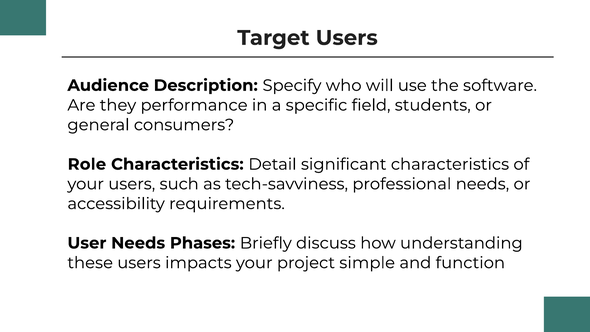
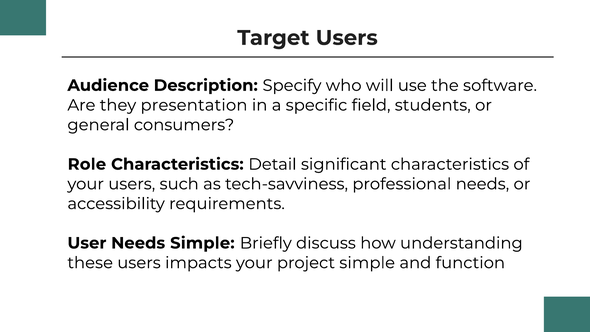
performance: performance -> presentation (194, 105)
Needs Phases: Phases -> Simple (202, 243)
